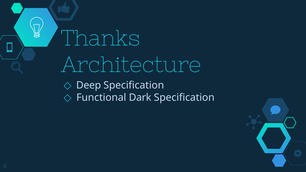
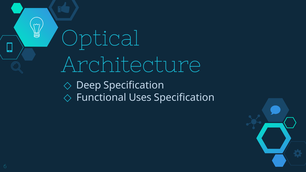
Thanks: Thanks -> Optical (100, 38)
Dark: Dark -> Uses (140, 98)
